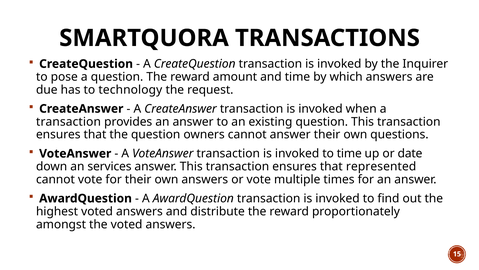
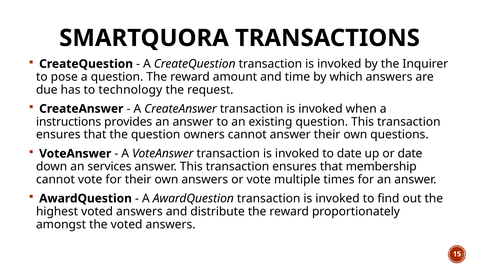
transaction: transaction -> instructions (69, 121)
to time: time -> date (349, 153)
represented: represented -> membership (381, 166)
